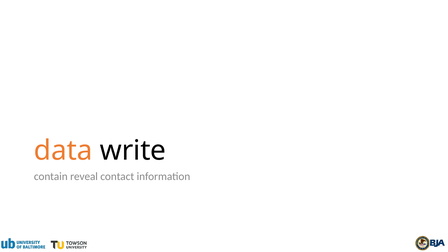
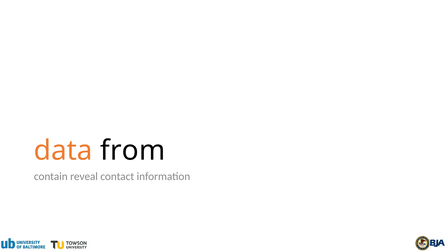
write: write -> from (133, 151)
